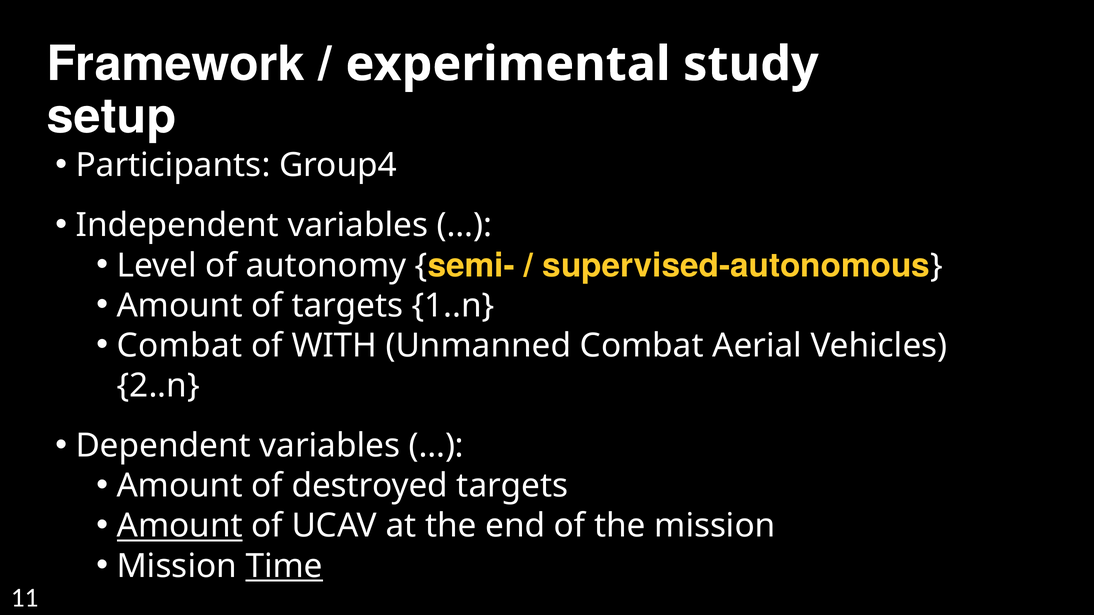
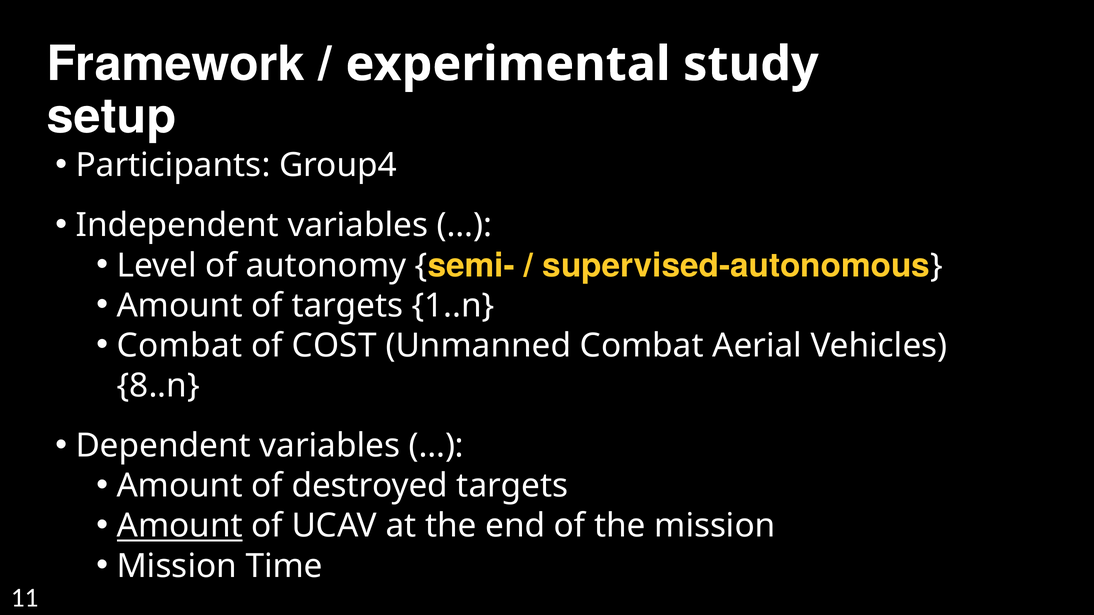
WITH: WITH -> COST (334, 346)
2..n: 2..n -> 8..n (158, 386)
Time underline: present -> none (284, 566)
